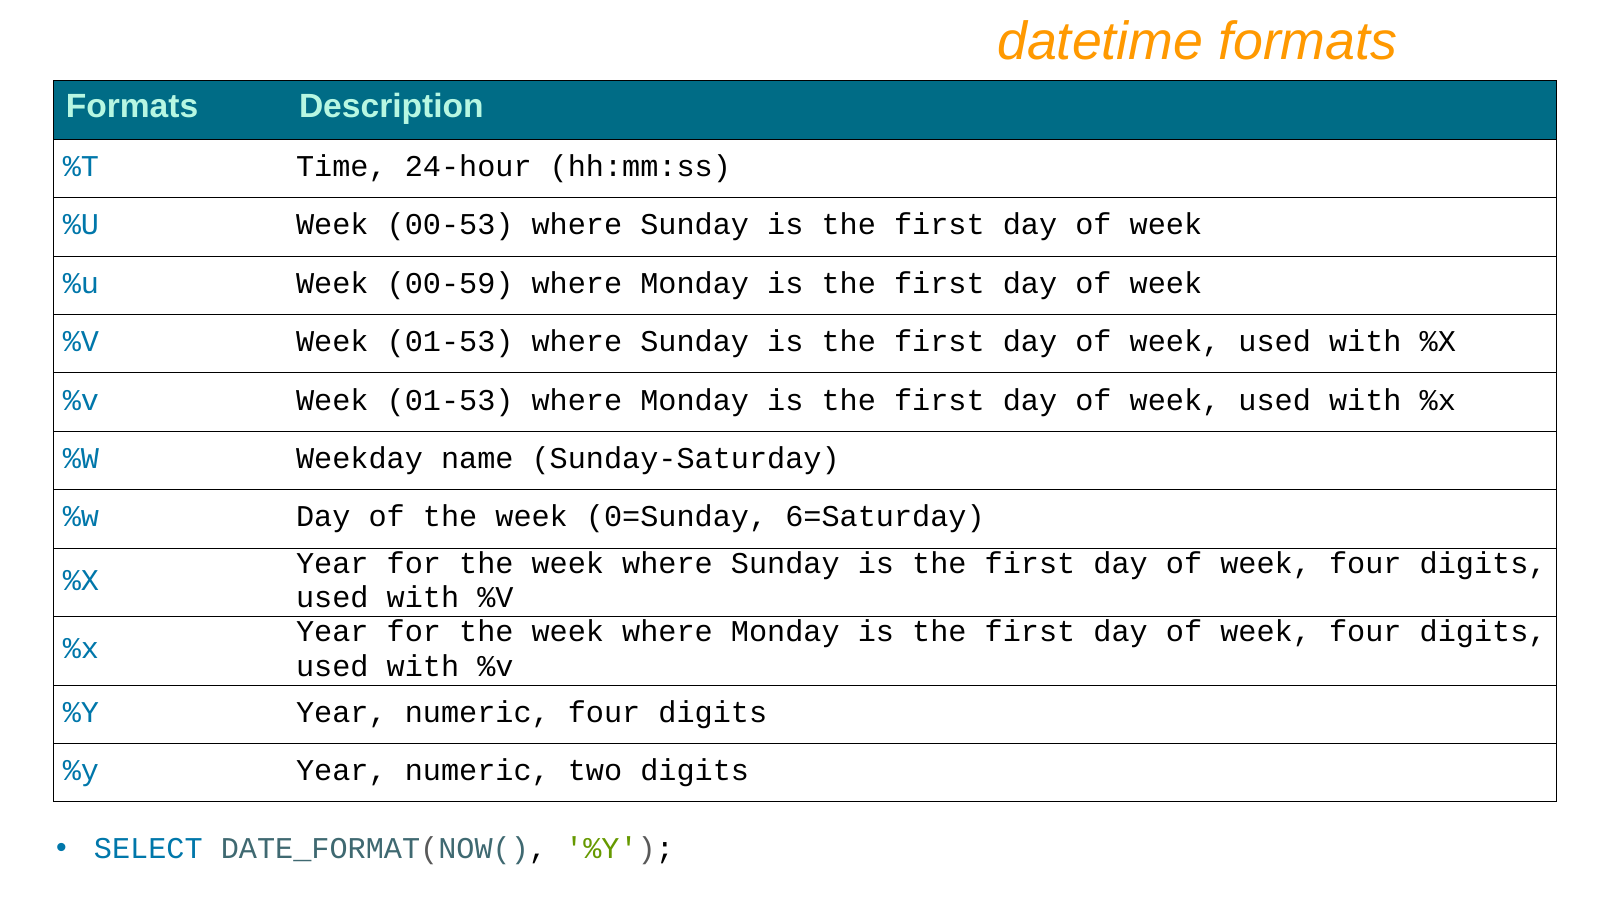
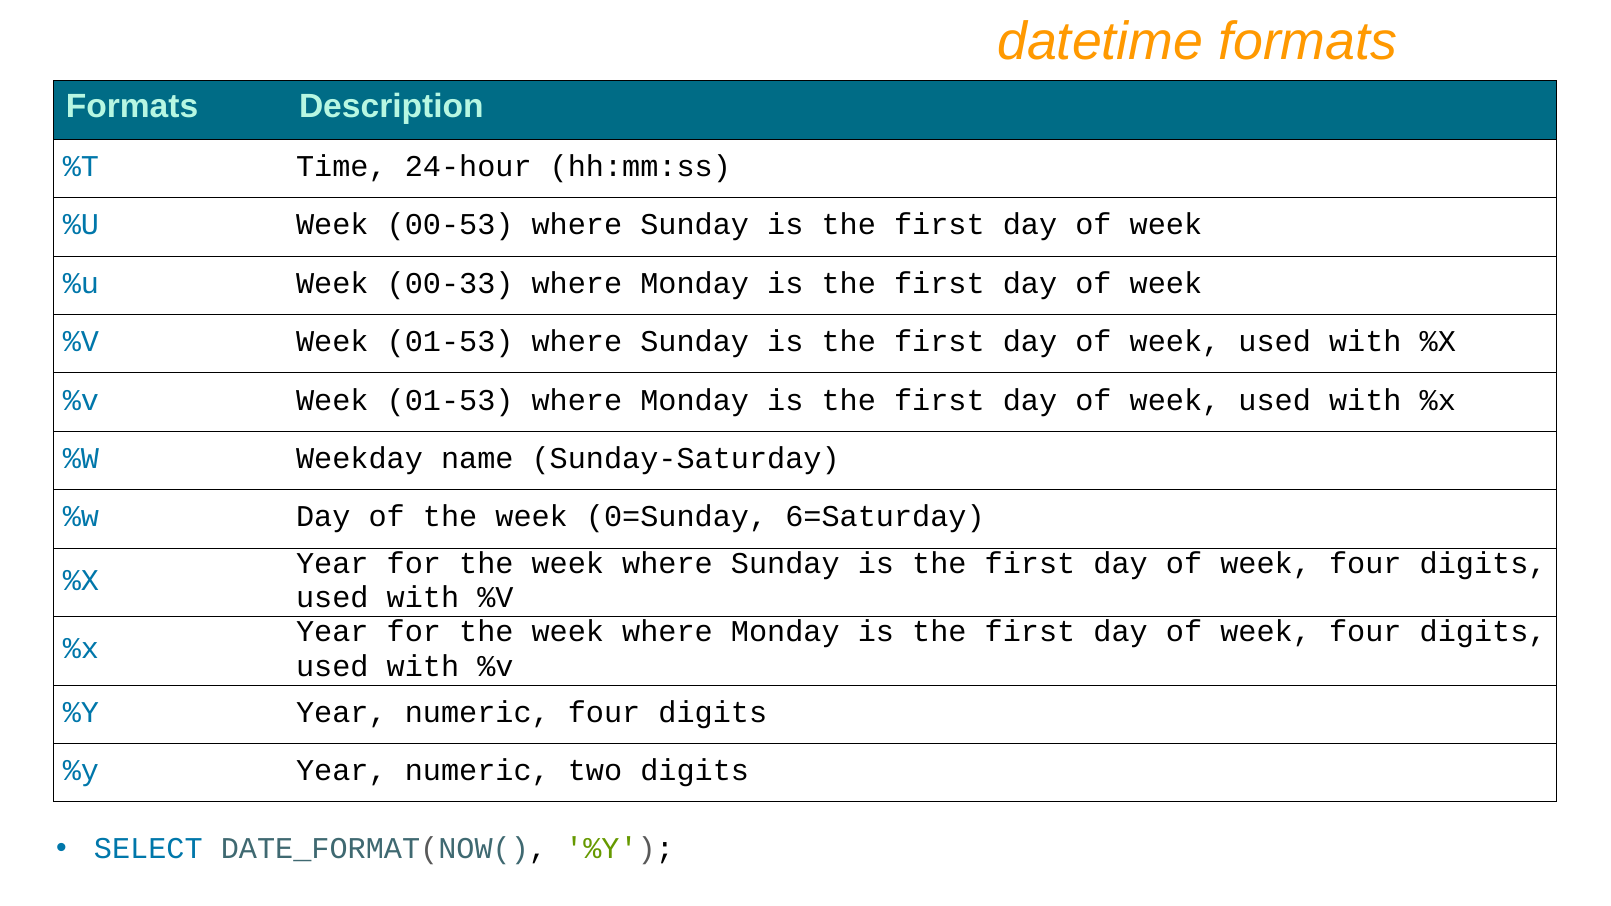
00-59: 00-59 -> 00-33 (450, 283)
